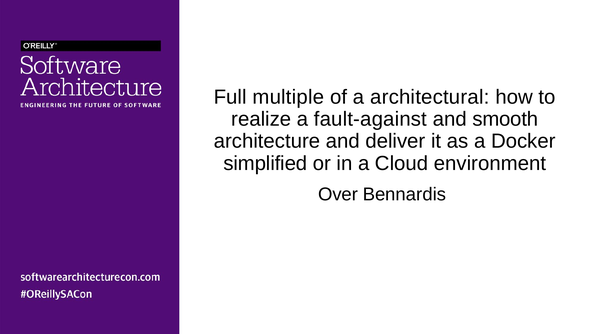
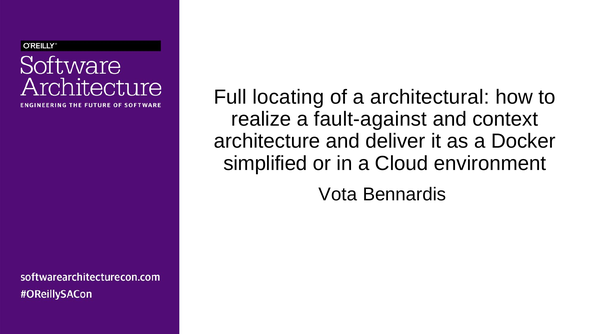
multiple: multiple -> locating (288, 97)
smooth: smooth -> context (505, 119)
Over: Over -> Vota (338, 194)
